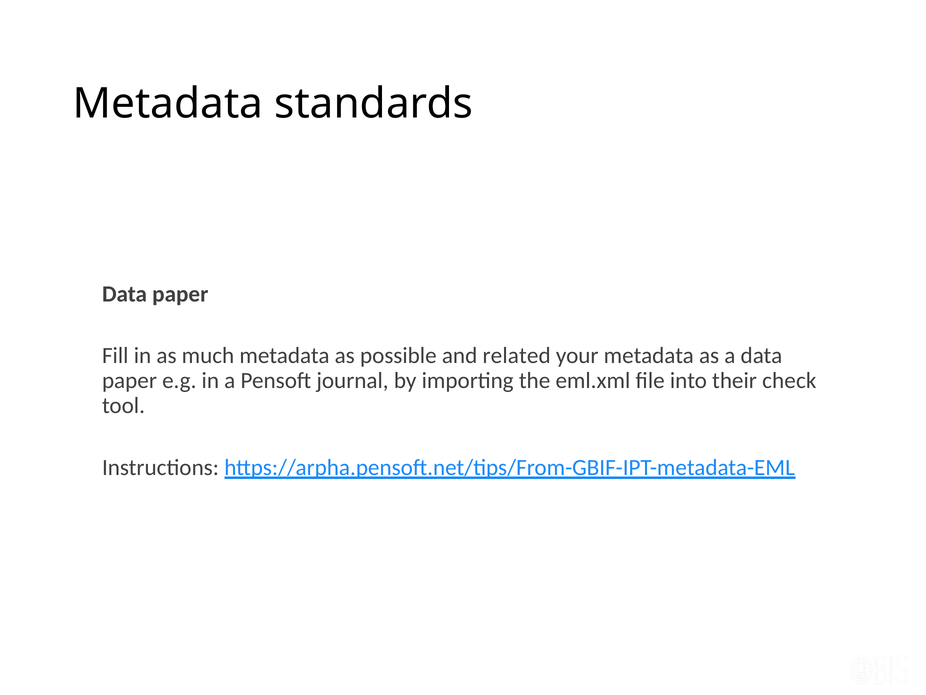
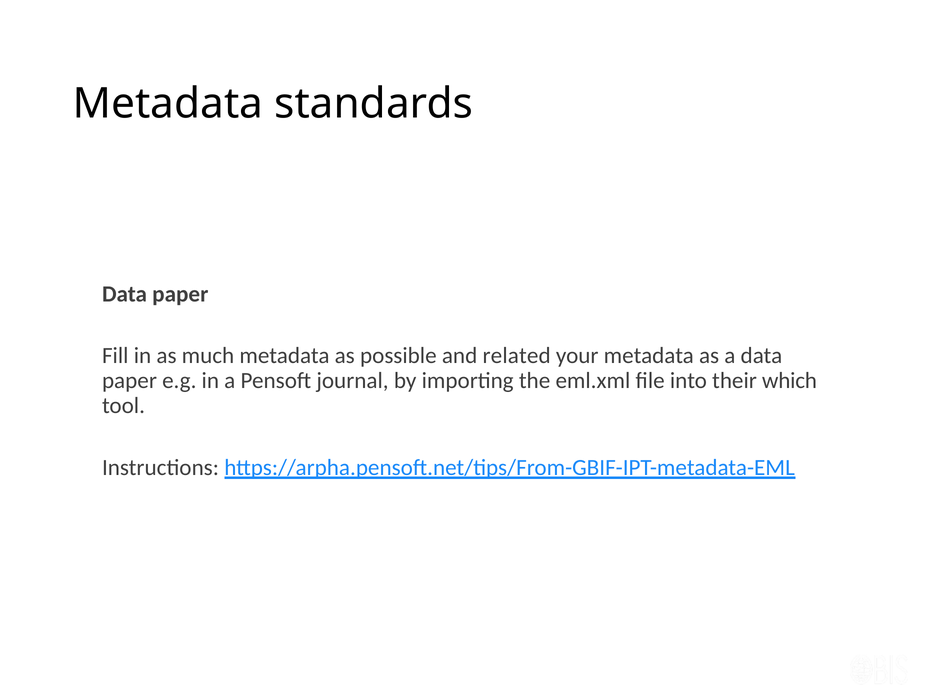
check: check -> which (789, 380)
